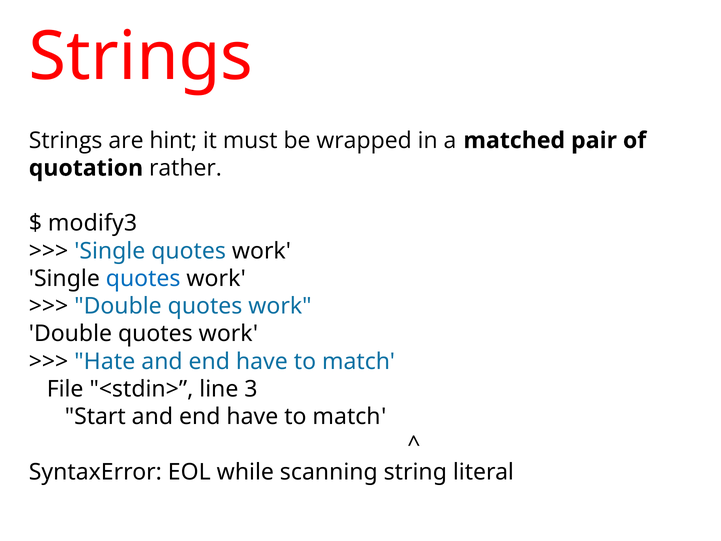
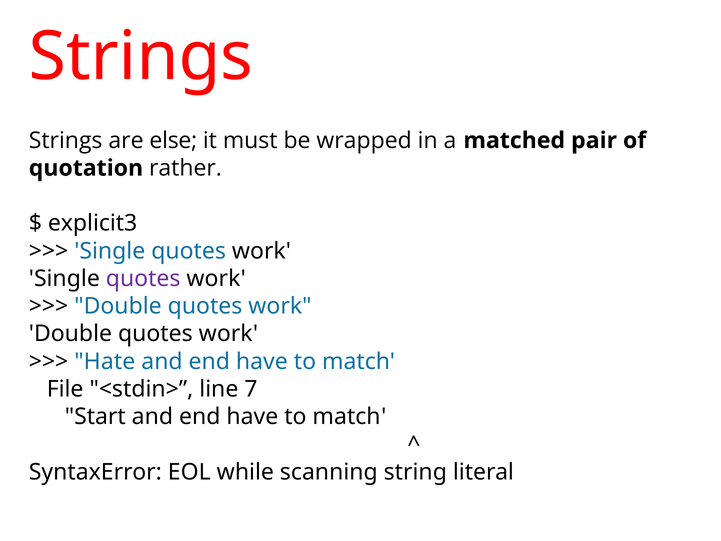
hint: hint -> else (173, 140)
modify3: modify3 -> explicit3 (93, 223)
quotes colour: blue -> purple (143, 279)
3: 3 -> 7 (251, 389)
